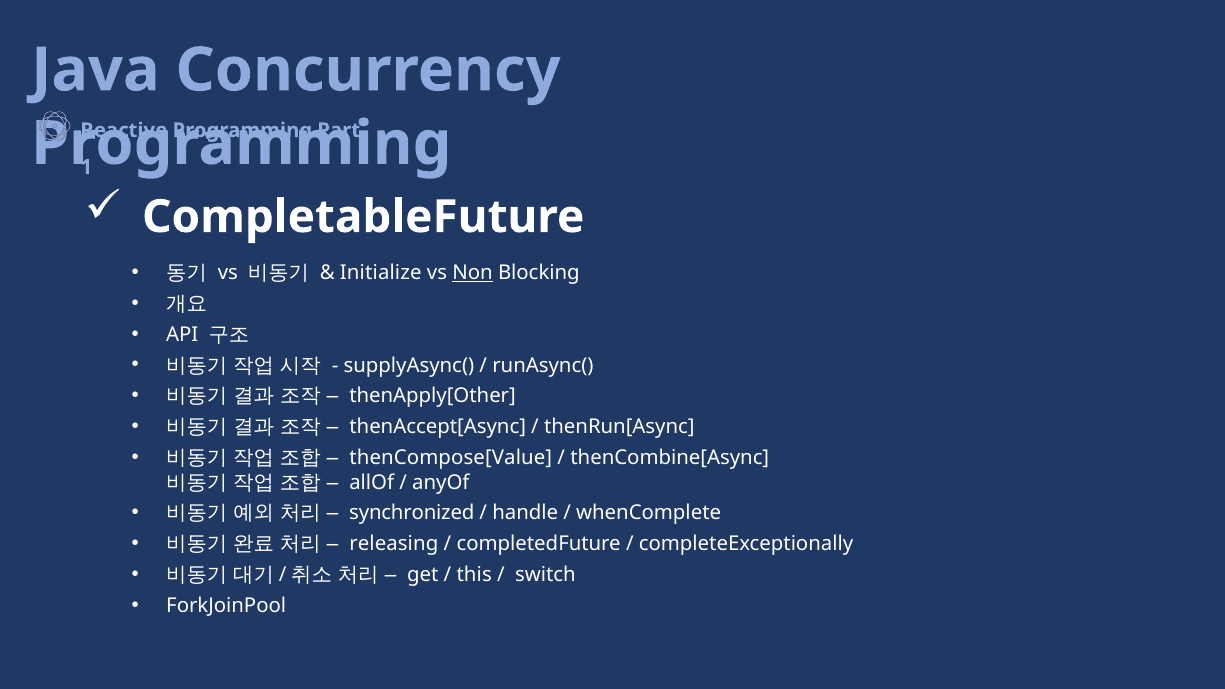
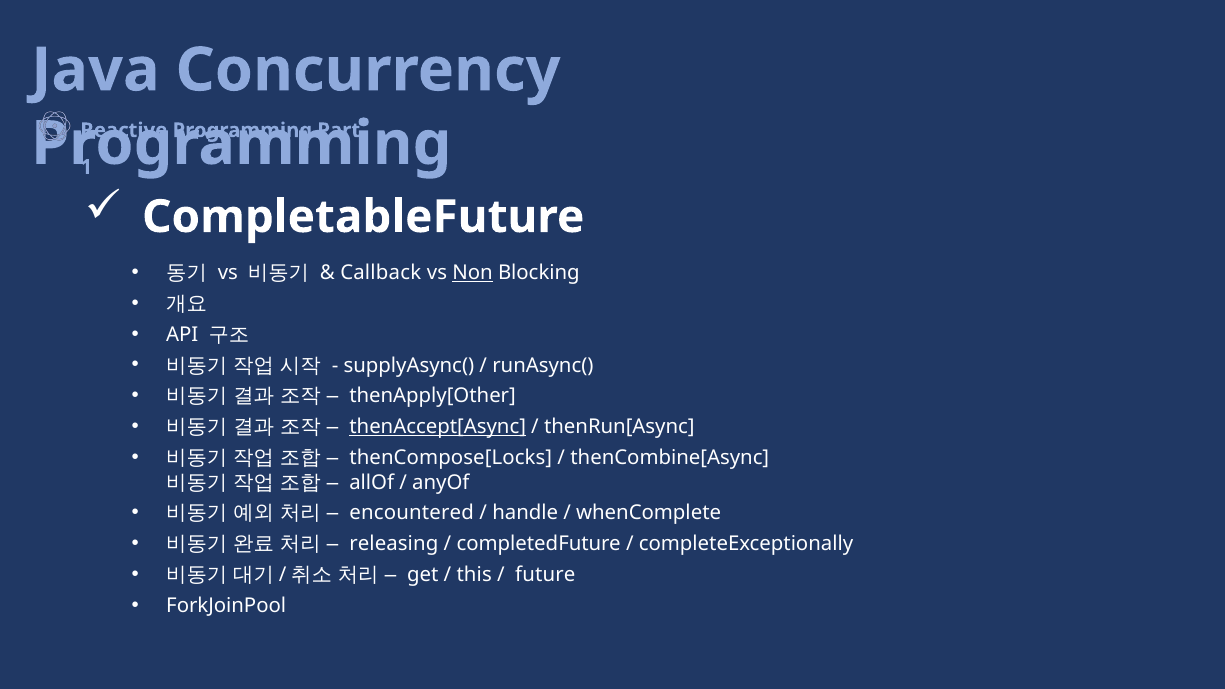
Initialize: Initialize -> Callback (381, 273)
thenAccept[Async underline: none -> present (438, 427)
thenCompose[Value: thenCompose[Value -> thenCompose[Locks (451, 458)
synchronized: synchronized -> encountered (412, 513)
switch: switch -> future (545, 575)
